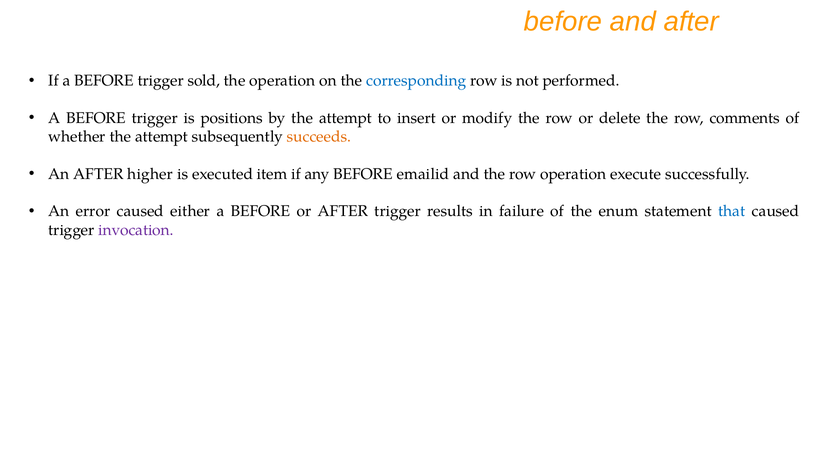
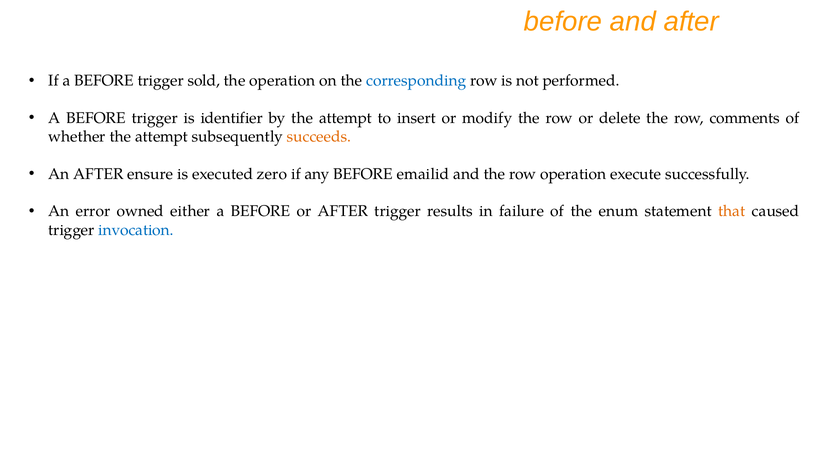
positions: positions -> identifier (232, 118)
higher: higher -> ensure (150, 174)
item: item -> zero (272, 174)
error caused: caused -> owned (140, 211)
that colour: blue -> orange (732, 211)
invocation colour: purple -> blue (136, 230)
